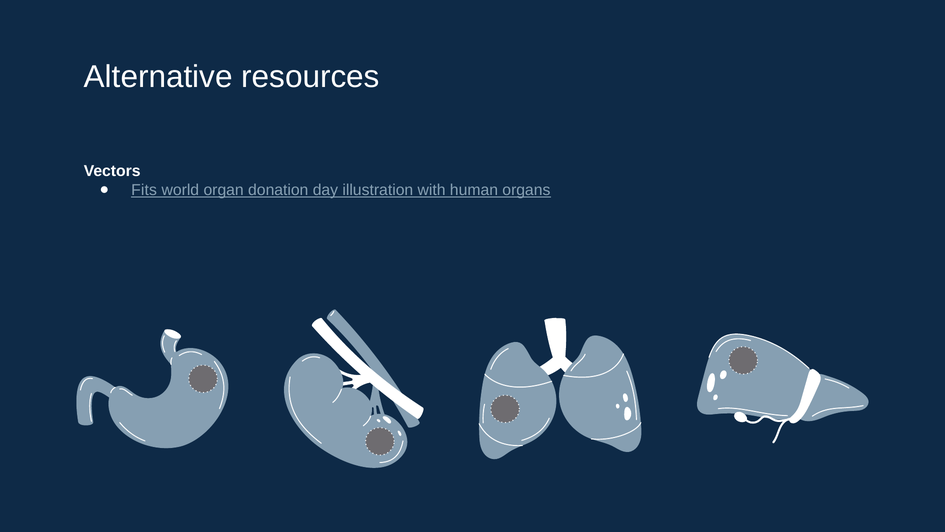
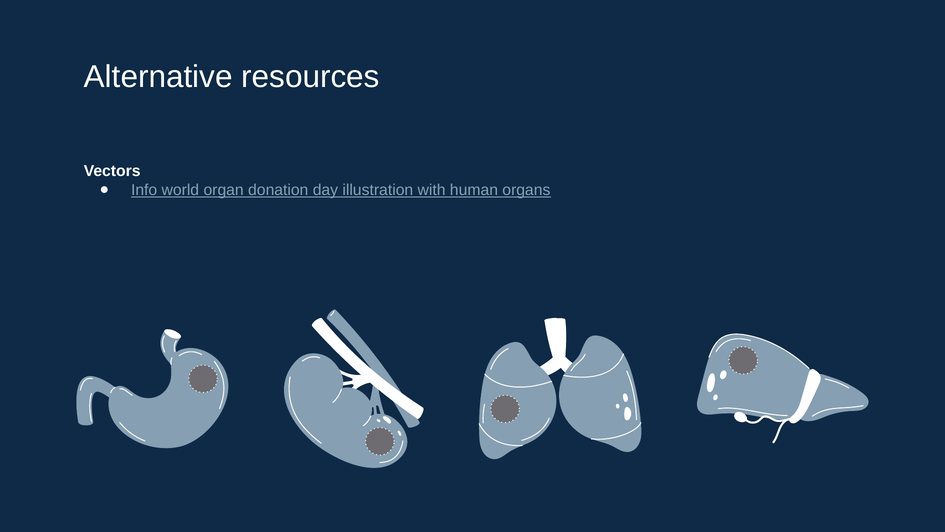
Fits: Fits -> Info (144, 190)
